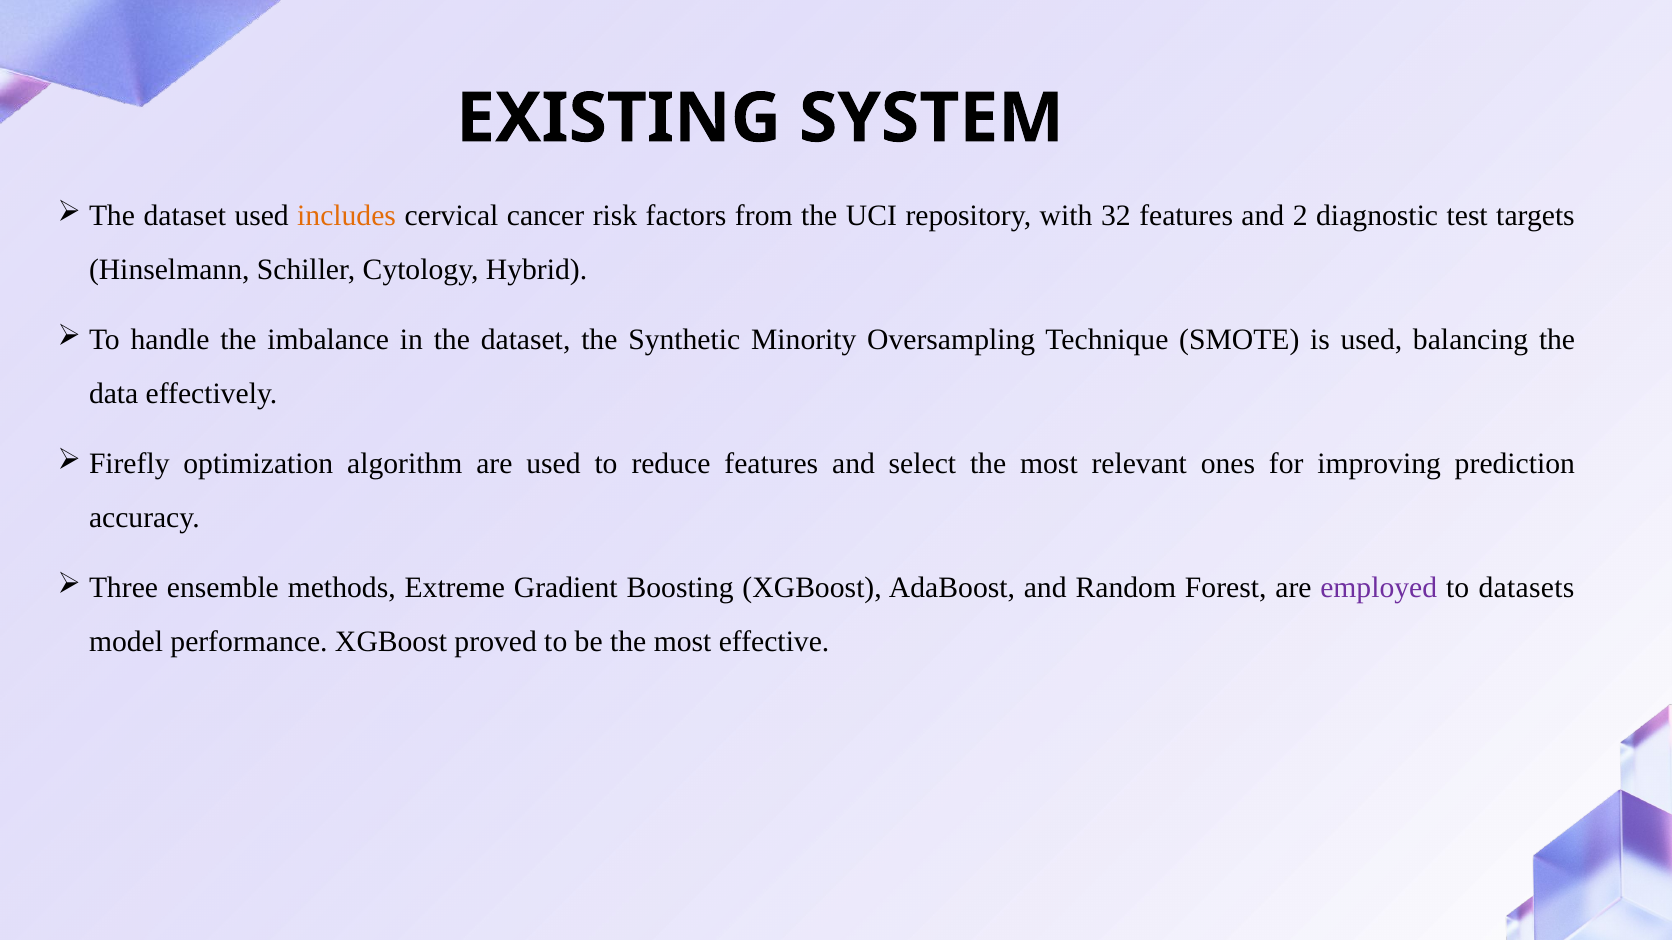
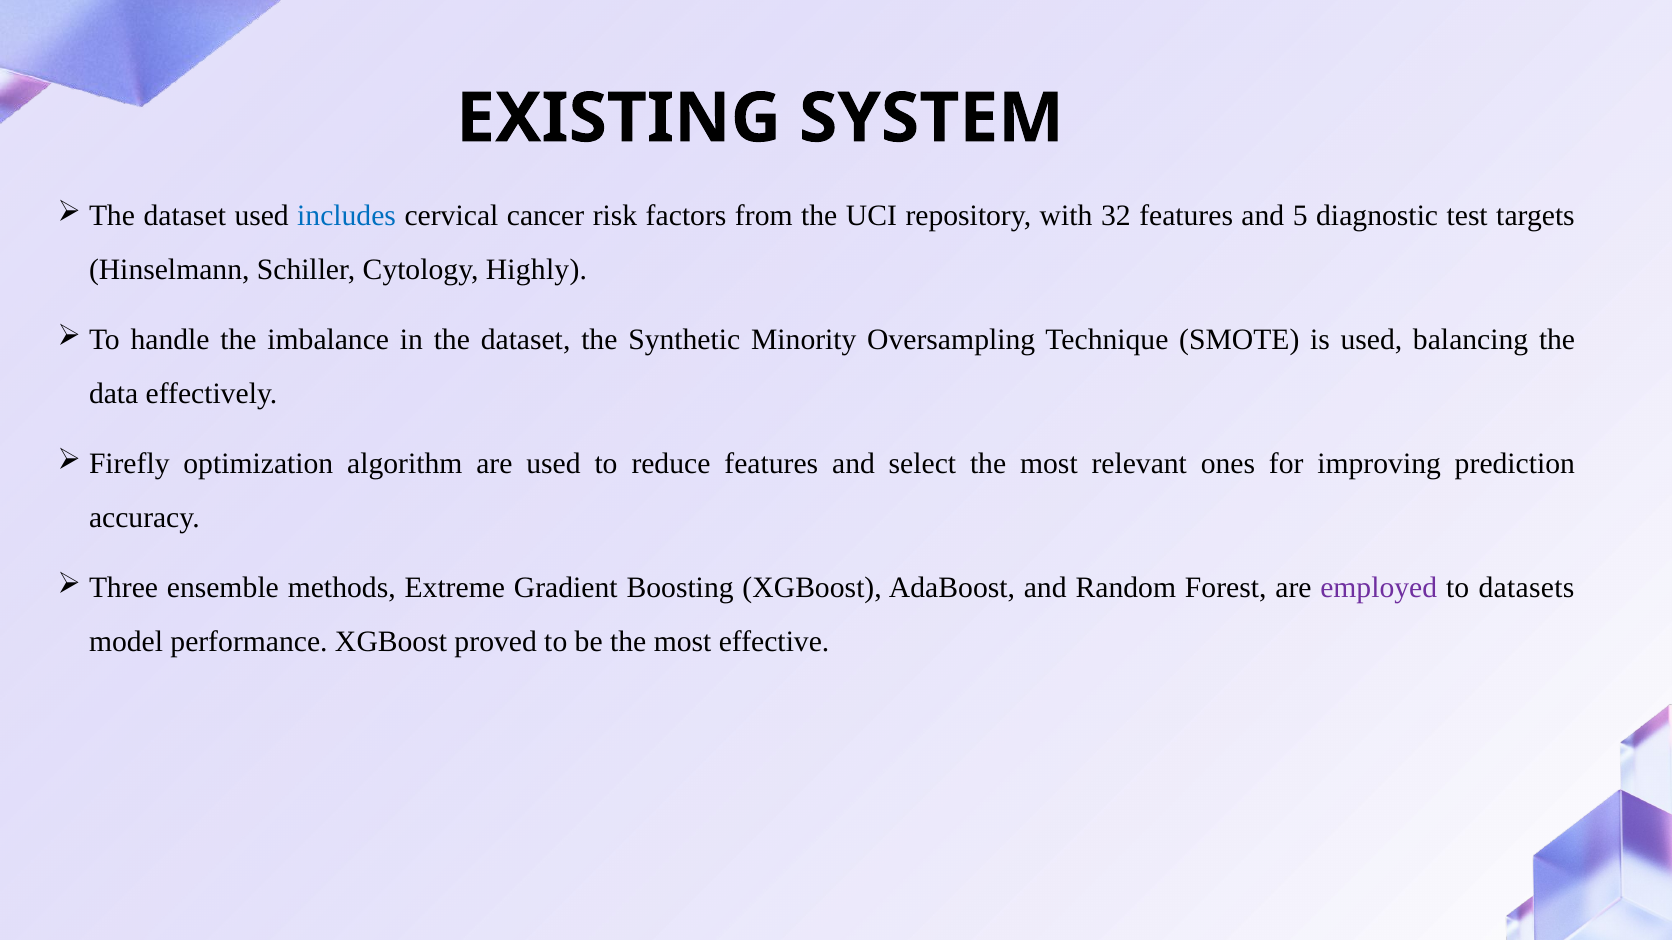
includes colour: orange -> blue (347, 216)
2: 2 -> 5 (1300, 216)
Hybrid: Hybrid -> Highly (536, 269)
